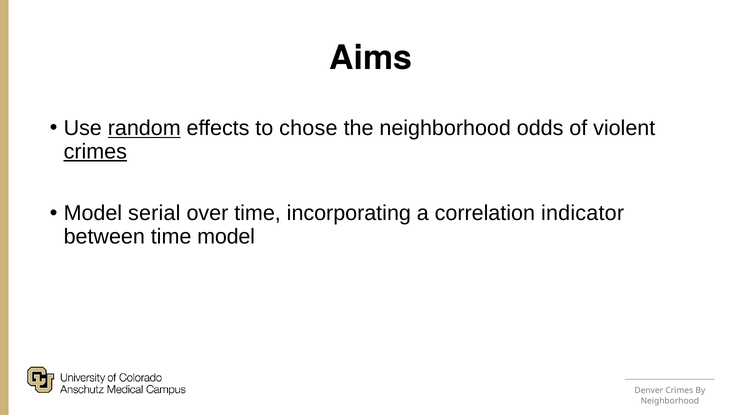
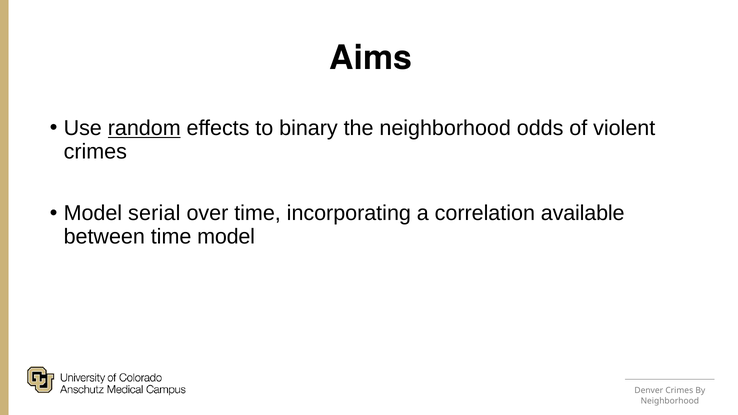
chose: chose -> binary (308, 128)
crimes underline: present -> none (95, 151)
indicator: indicator -> available (583, 213)
